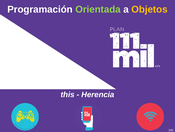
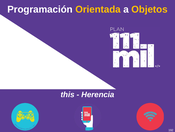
Orientada colour: light green -> yellow (98, 9)
